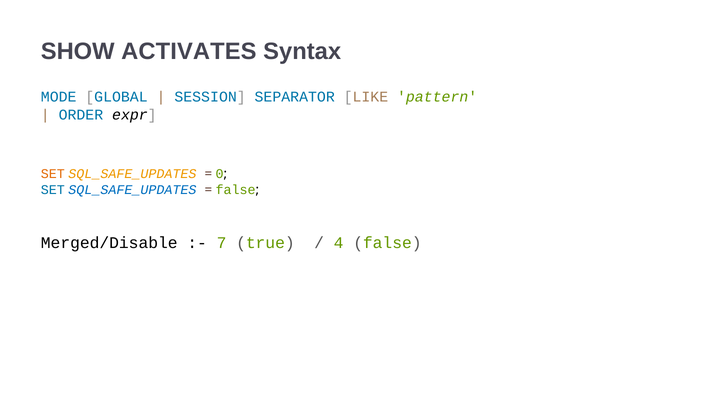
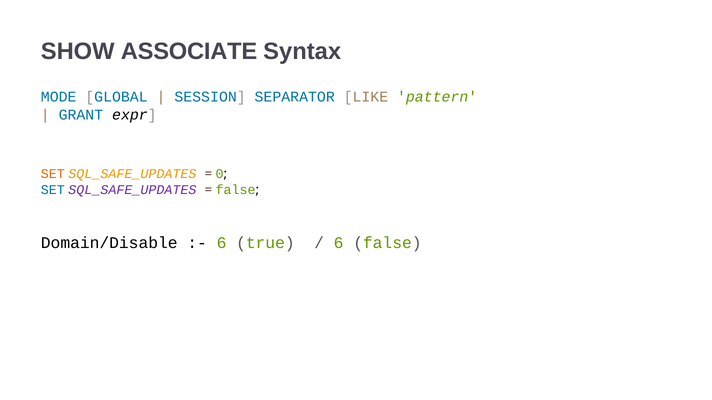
ACTIVATES: ACTIVATES -> ASSOCIATE (189, 52)
ORDER: ORDER -> GRANT (81, 115)
SQL_SAFE_UPDATES colour: blue -> purple (132, 190)
Merged/Disable: Merged/Disable -> Domain/Disable (109, 243)
7: 7 -> 6 (222, 243)
4: 4 -> 6 (339, 243)
